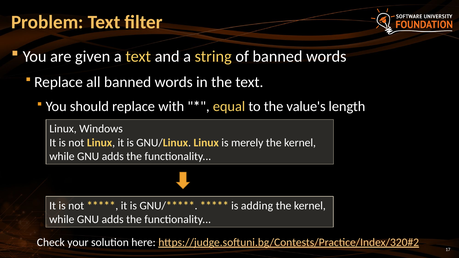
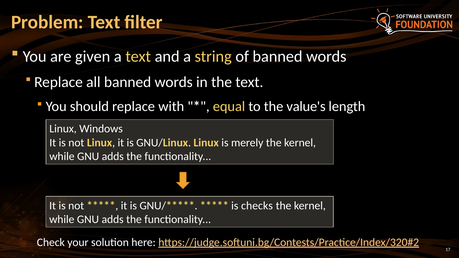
adding: adding -> checks (257, 206)
